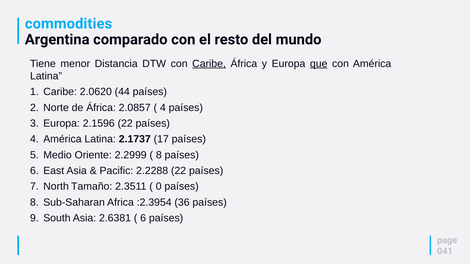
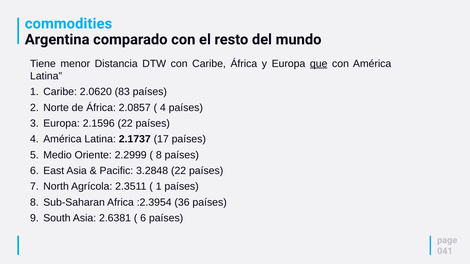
Caribe underline: present -> none (209, 64)
44: 44 -> 83 (122, 92)
2.2288: 2.2288 -> 3.2848 (152, 171)
Tamaño: Tamaño -> Agrícola (92, 187)
0: 0 -> 1 (159, 187)
